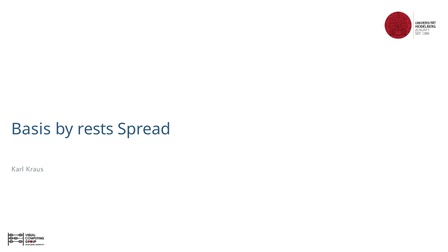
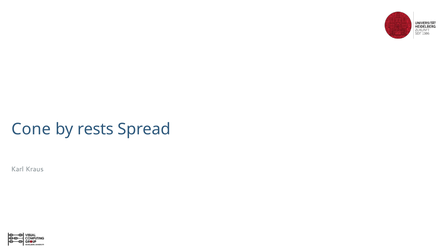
Basis: Basis -> Cone (31, 129)
